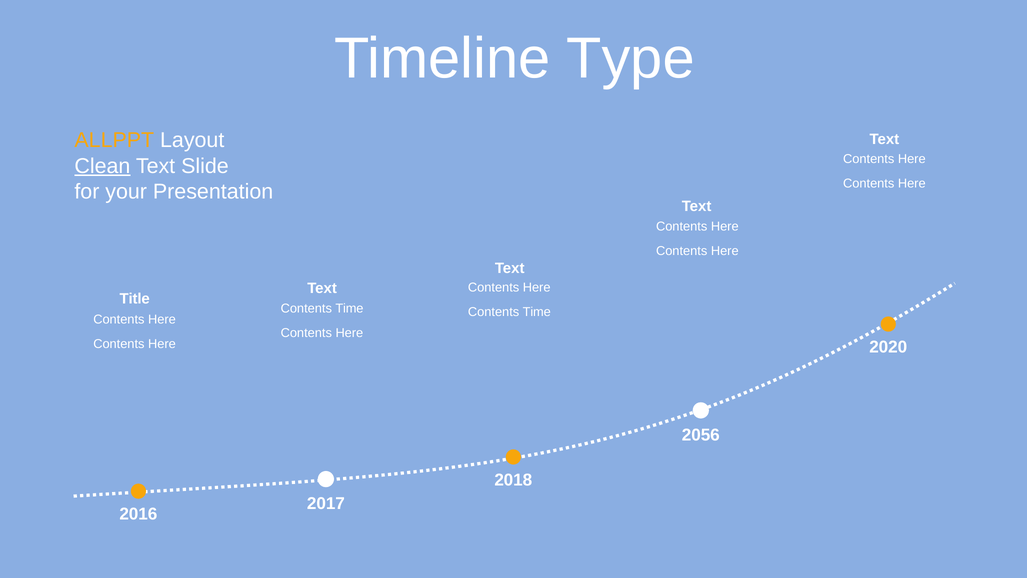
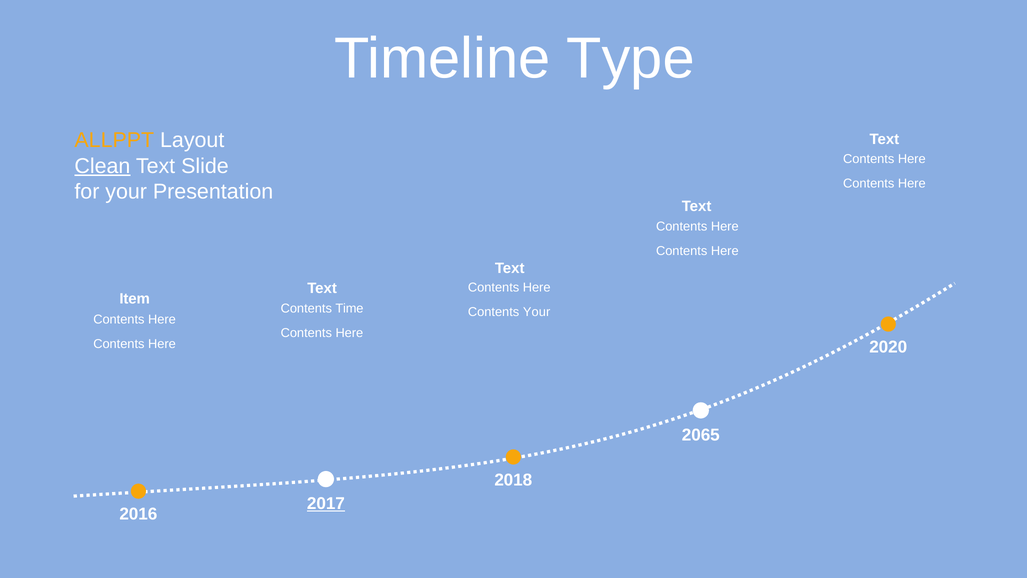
Title: Title -> Item (135, 299)
Time: Time -> Your (537, 312)
2056: 2056 -> 2065 (701, 435)
2017 underline: none -> present (326, 503)
